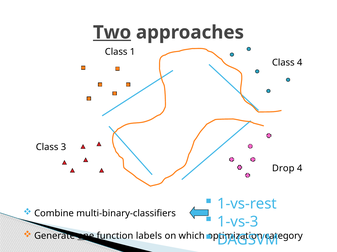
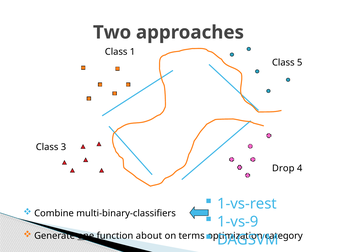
Two underline: present -> none (112, 32)
Class 4: 4 -> 5 (300, 63)
1-vs-3: 1-vs-3 -> 1-vs-9 (238, 222)
labels: labels -> about (149, 236)
which: which -> terms (192, 236)
